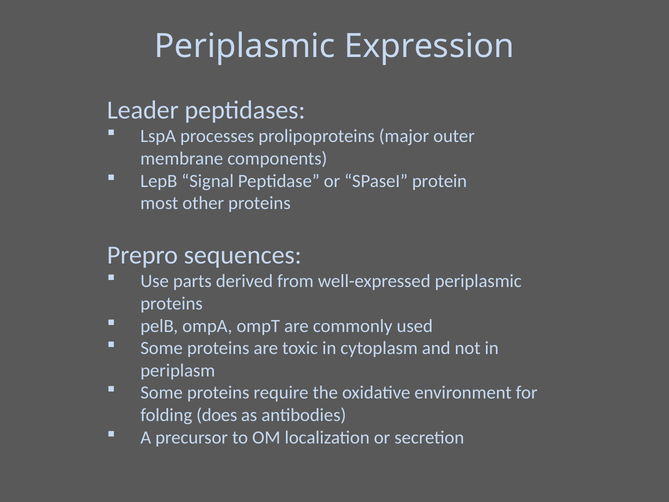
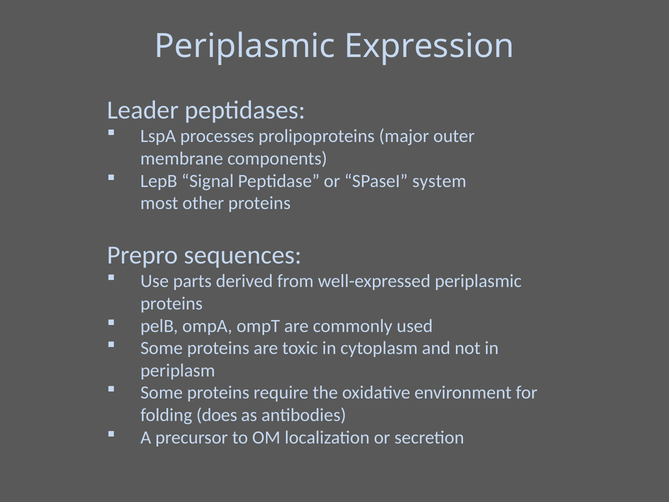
protein: protein -> system (439, 181)
